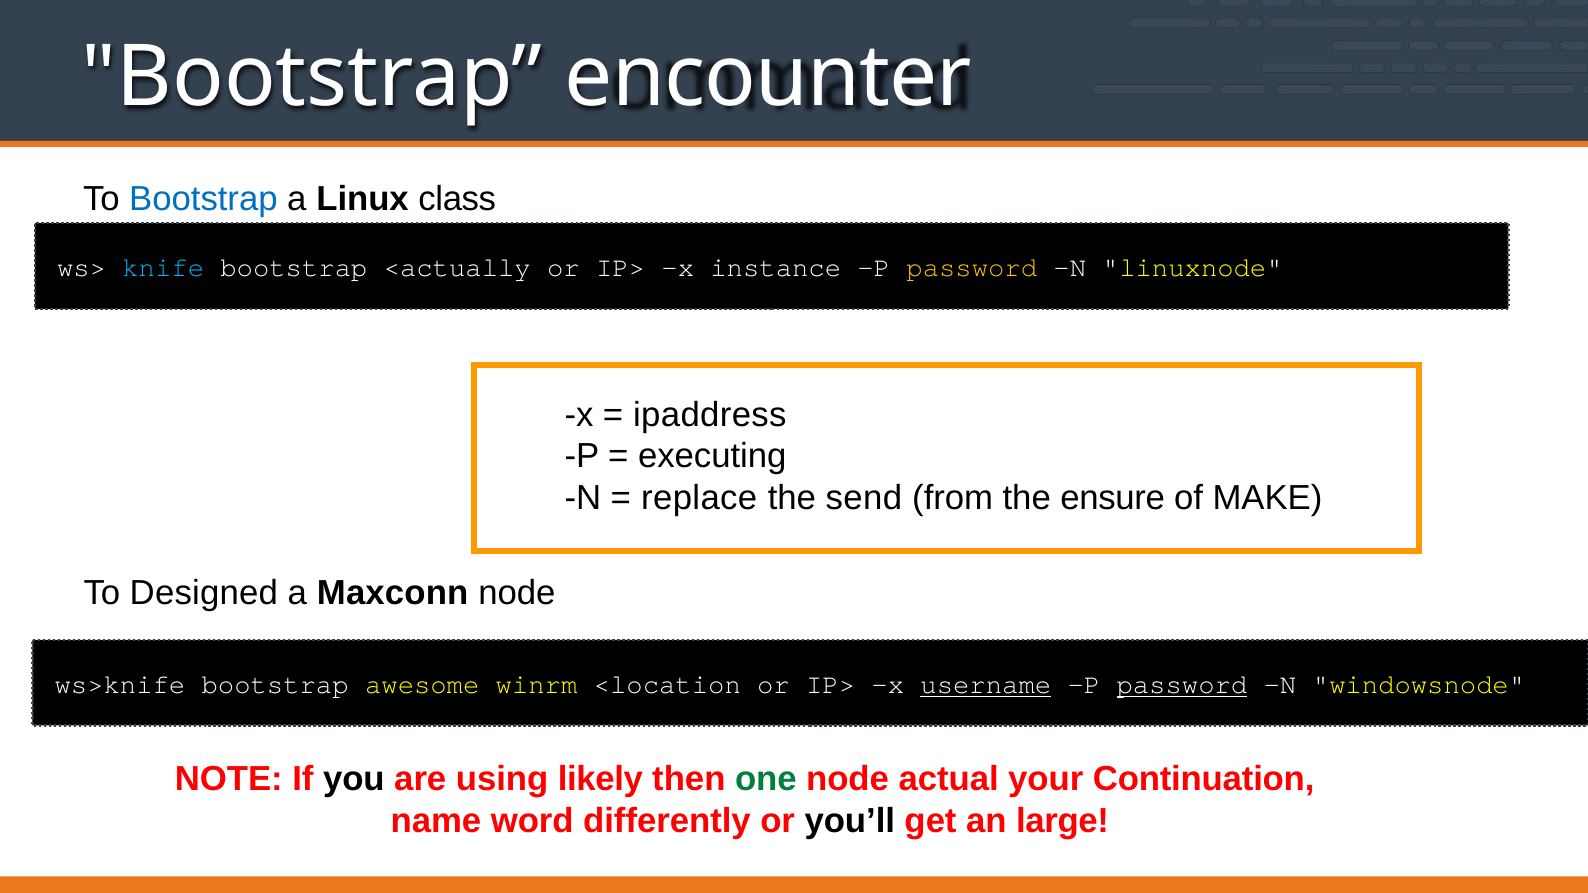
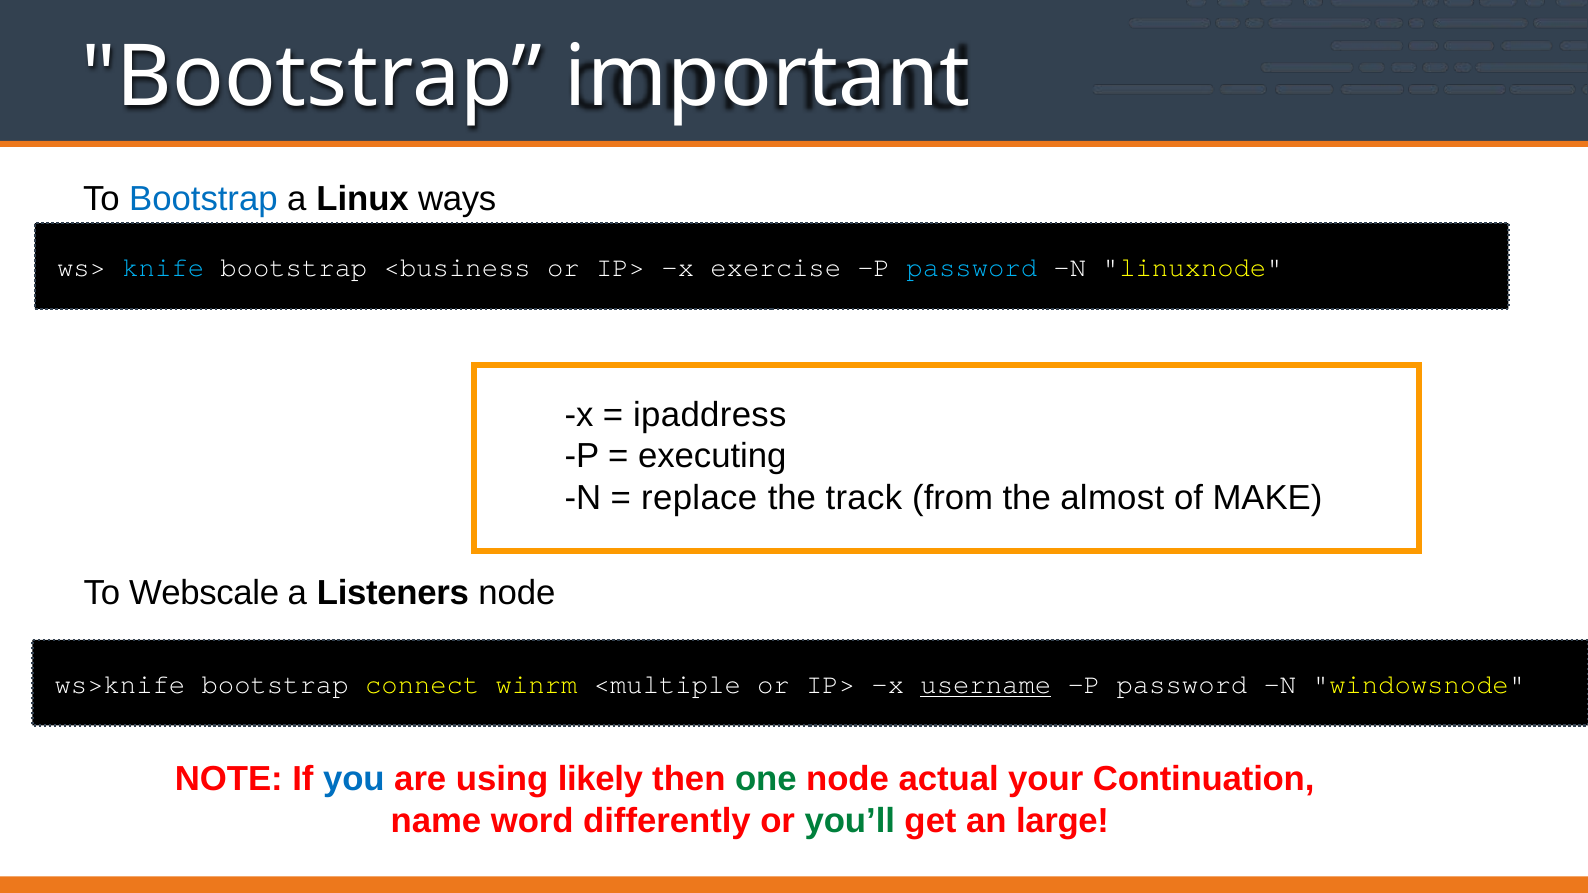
encounter: encounter -> important (768, 77)
class: class -> ways (457, 199)
<actually: <actually -> <business (457, 268)
instance: instance -> exercise (776, 268)
password colour: yellow -> light blue (972, 268)
send: send -> track (864, 498)
ensure: ensure -> almost (1112, 498)
Designed: Designed -> Webscale (204, 593)
Maxconn: Maxconn -> Listeners (393, 593)
awesome: awesome -> connect (422, 685)
<location: <location -> <multiple (667, 685)
password underline: present -> none (1182, 685)
you colour: black -> blue (354, 779)
you’ll colour: black -> green (850, 821)
